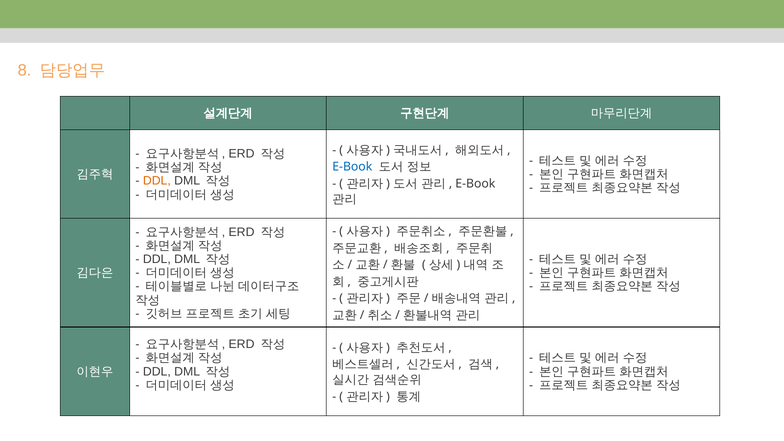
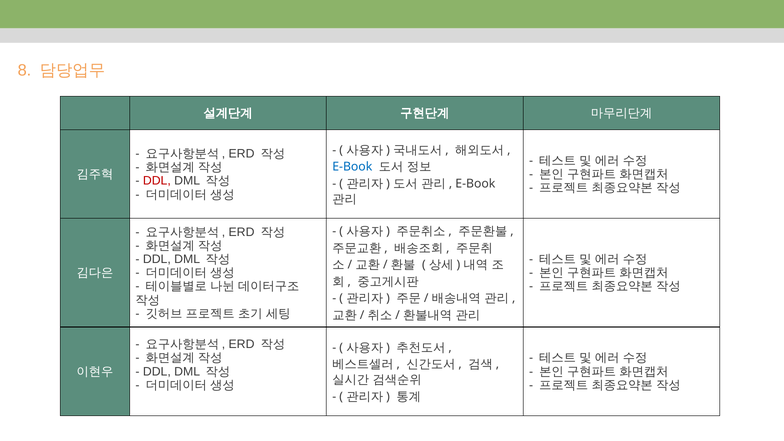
DDL colour: orange -> red (157, 181)
